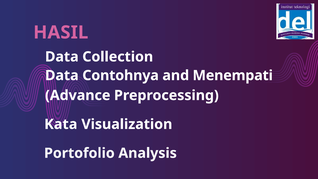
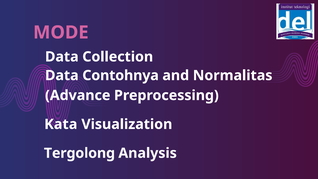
HASIL: HASIL -> MODE (61, 32)
Menempati: Menempati -> Normalitas (233, 75)
Portofolio: Portofolio -> Tergolong (79, 153)
